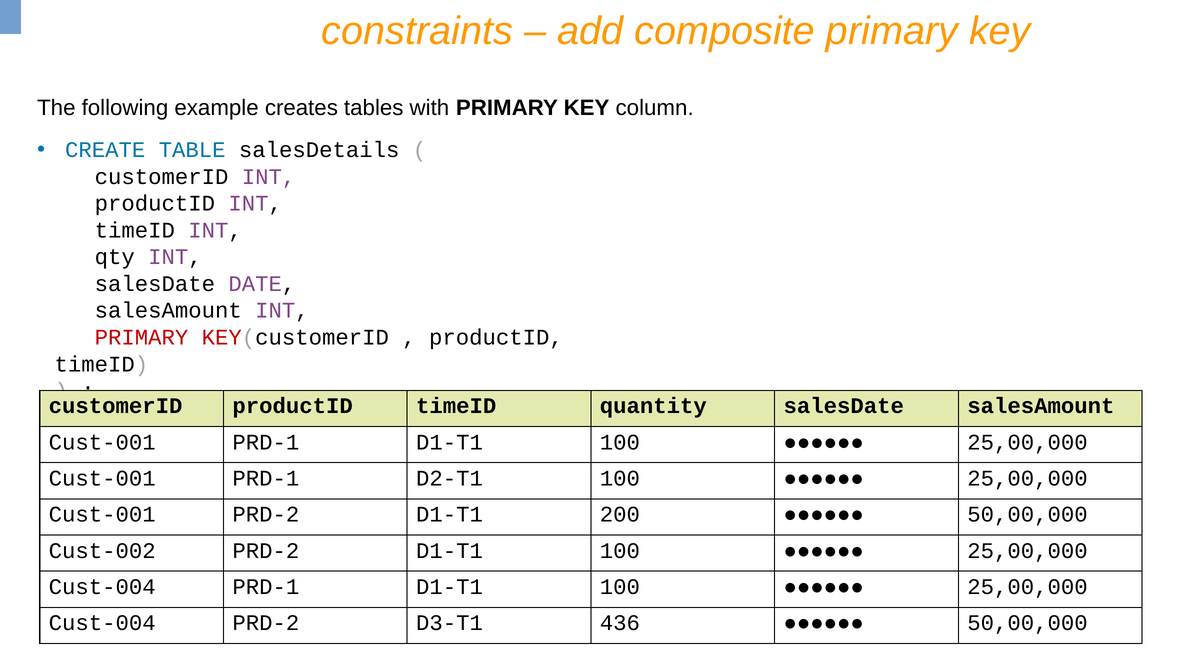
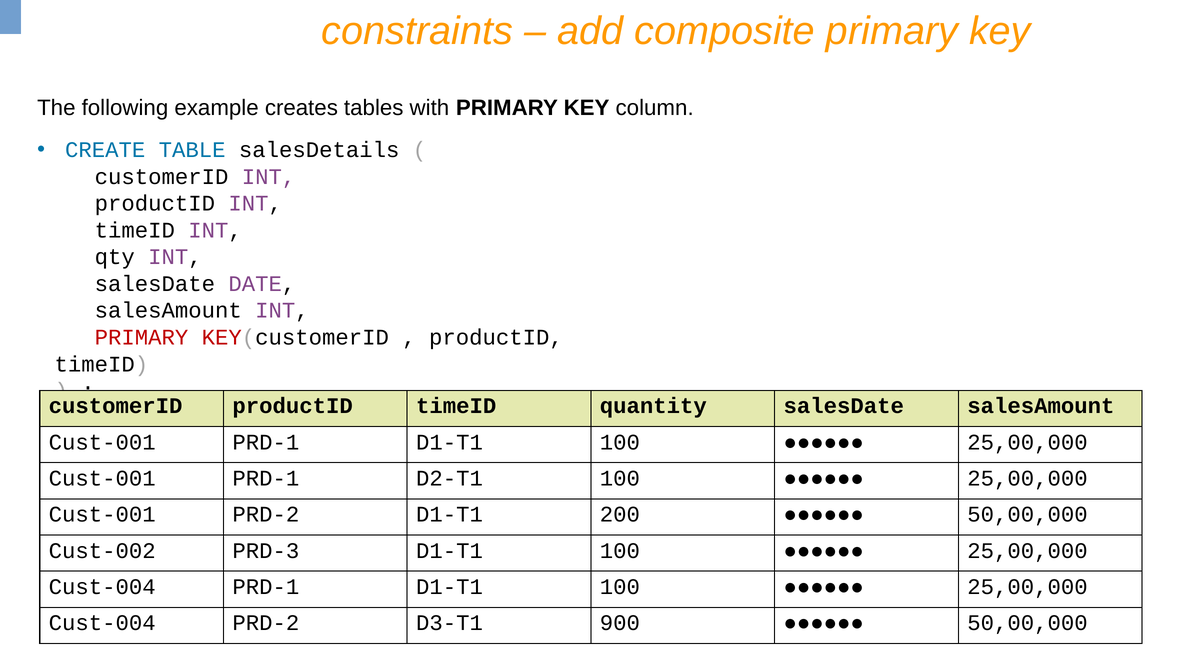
Cust-002 PRD-2: PRD-2 -> PRD-3 (266, 551)
436: 436 -> 900 (620, 623)
